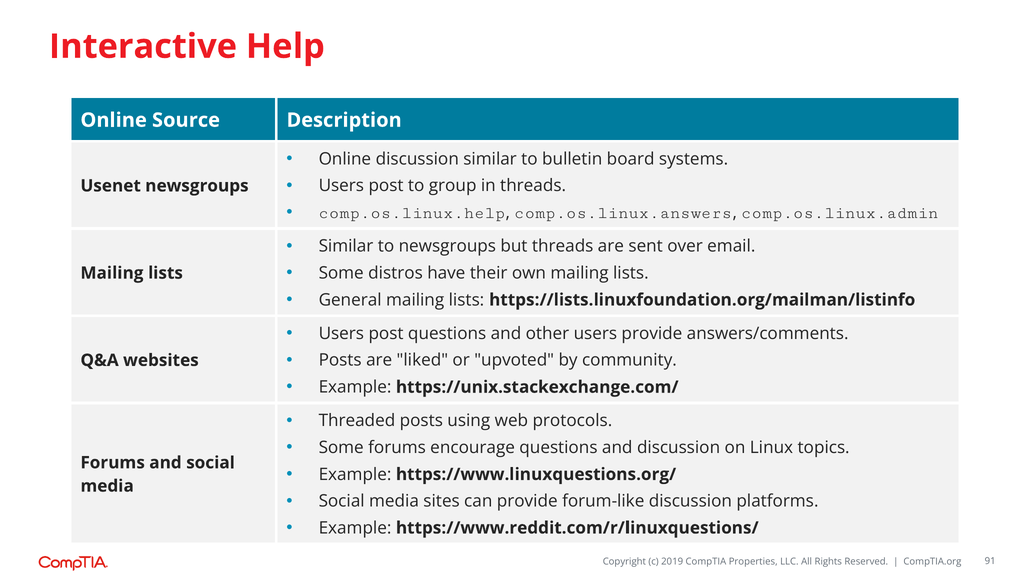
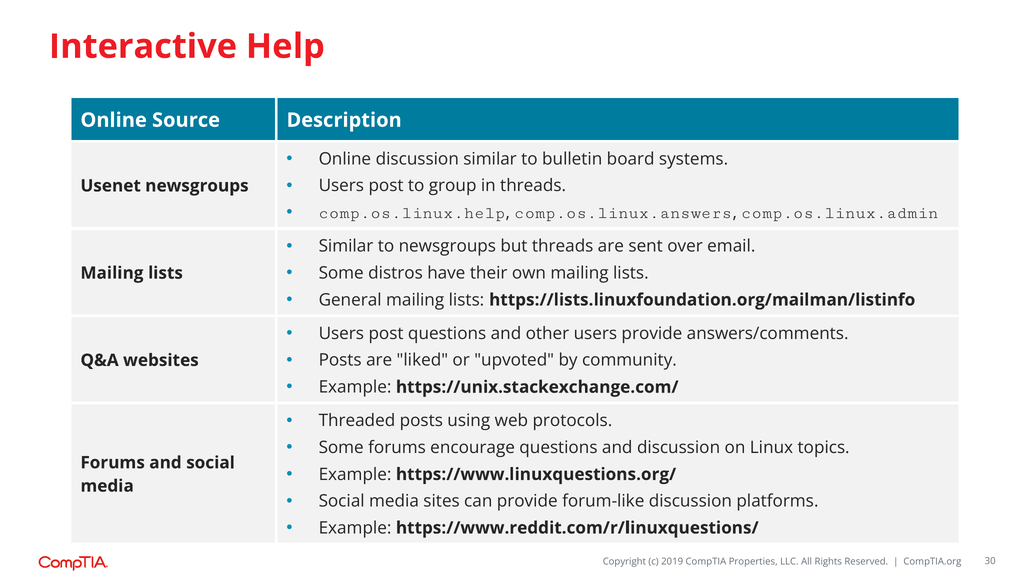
91: 91 -> 30 (990, 561)
